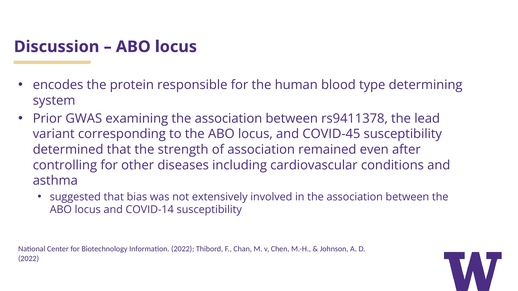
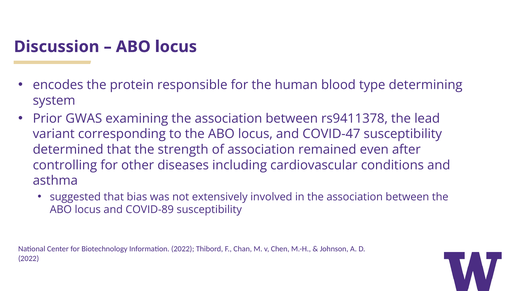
COVID-45: COVID-45 -> COVID-47 (331, 134)
COVID-14: COVID-14 -> COVID-89 (150, 210)
